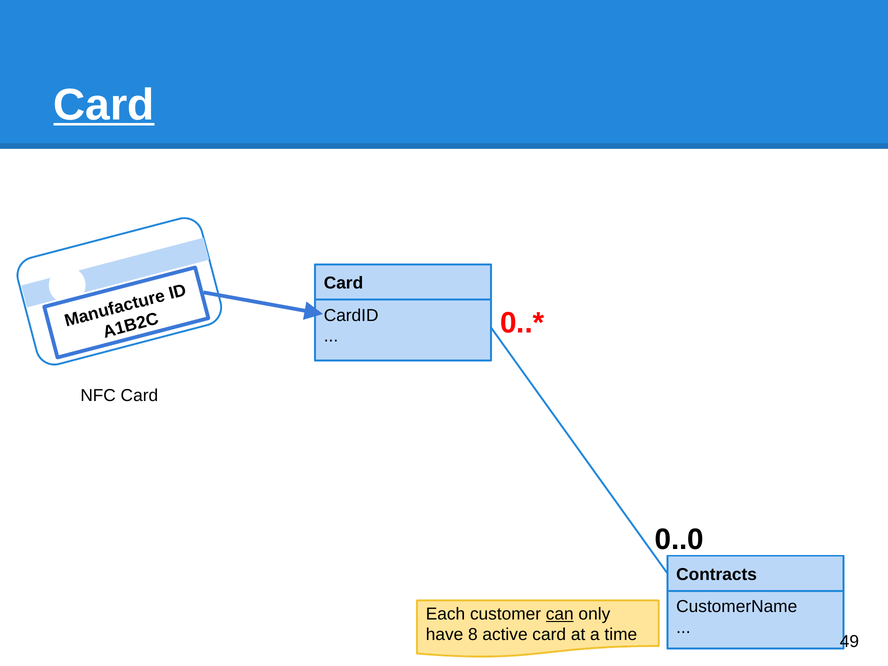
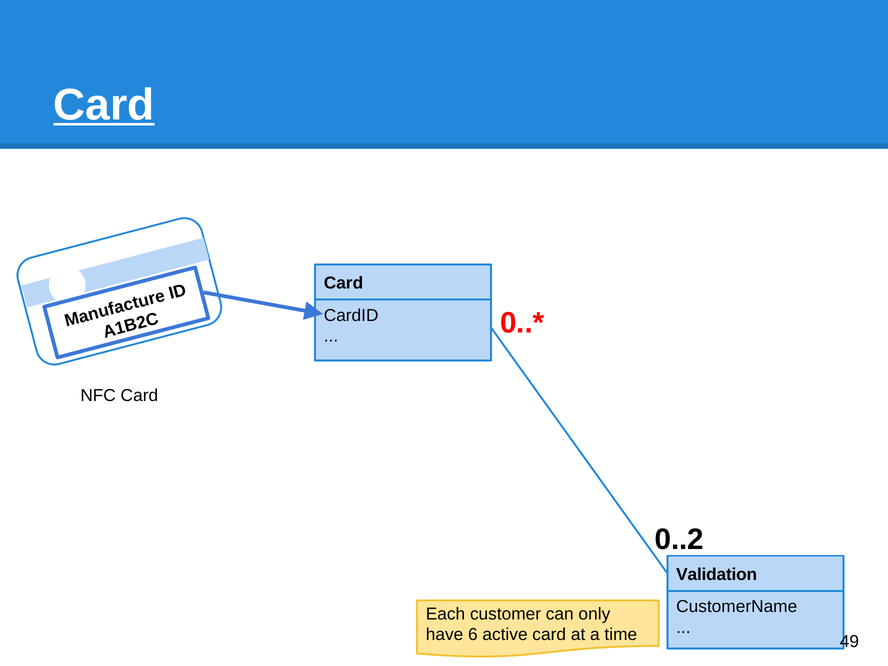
0..0: 0..0 -> 0..2 (679, 540)
Contracts: Contracts -> Validation (717, 575)
can underline: present -> none (560, 614)
8: 8 -> 6 (473, 635)
